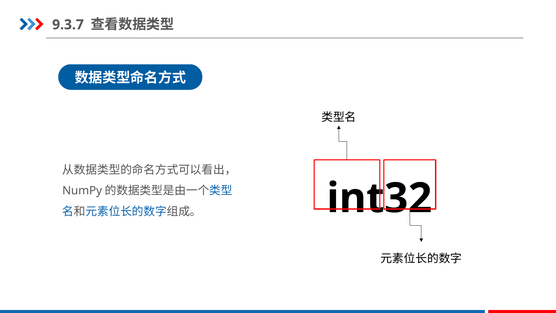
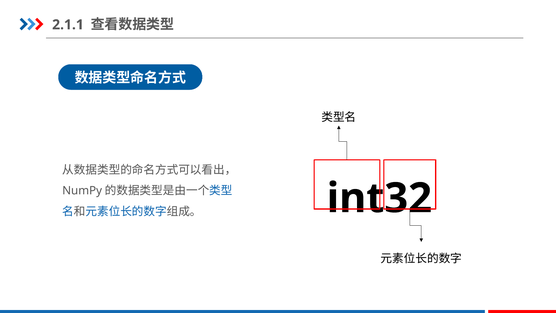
9.3.7: 9.3.7 -> 2.1.1 (68, 25)
